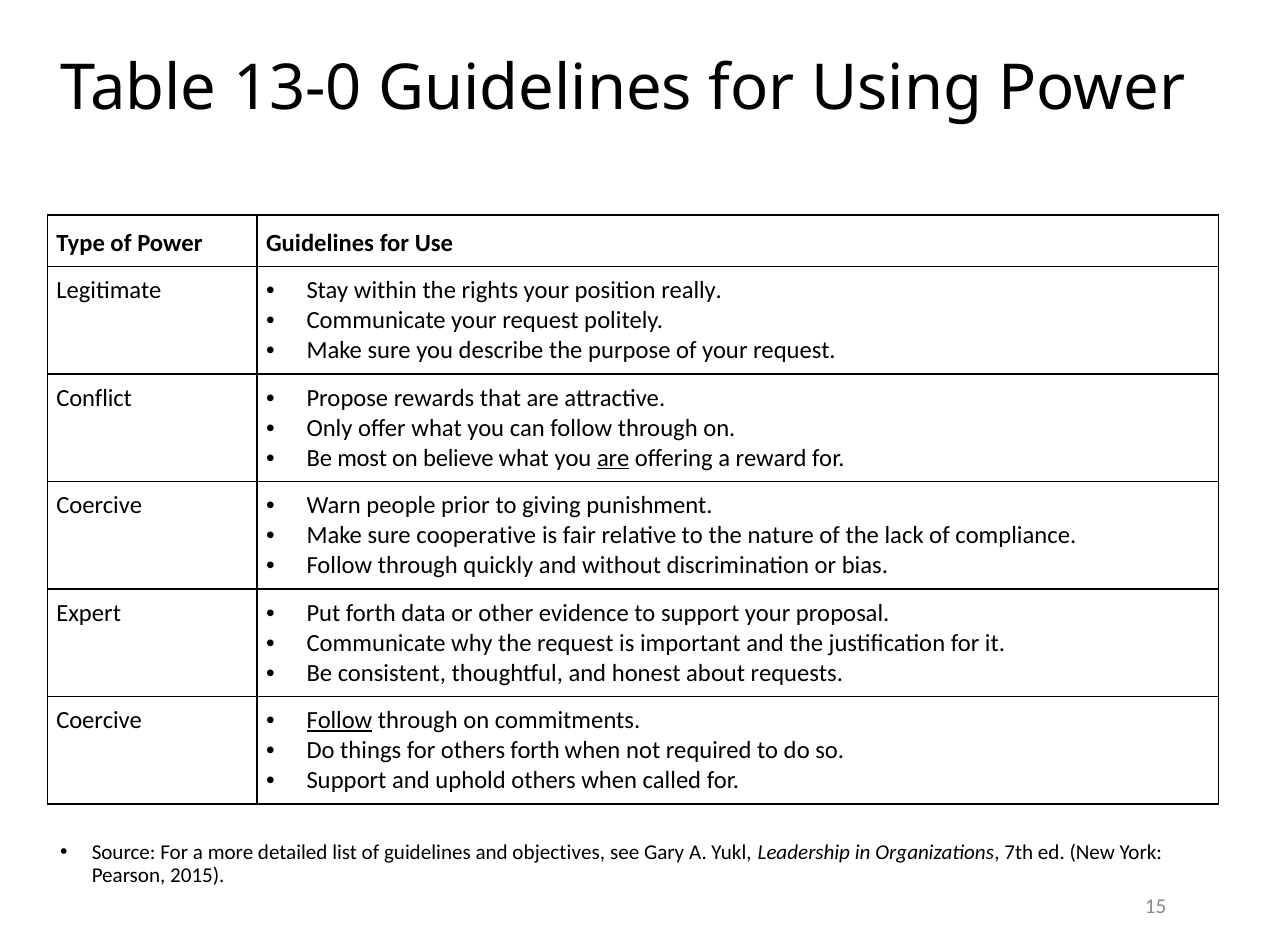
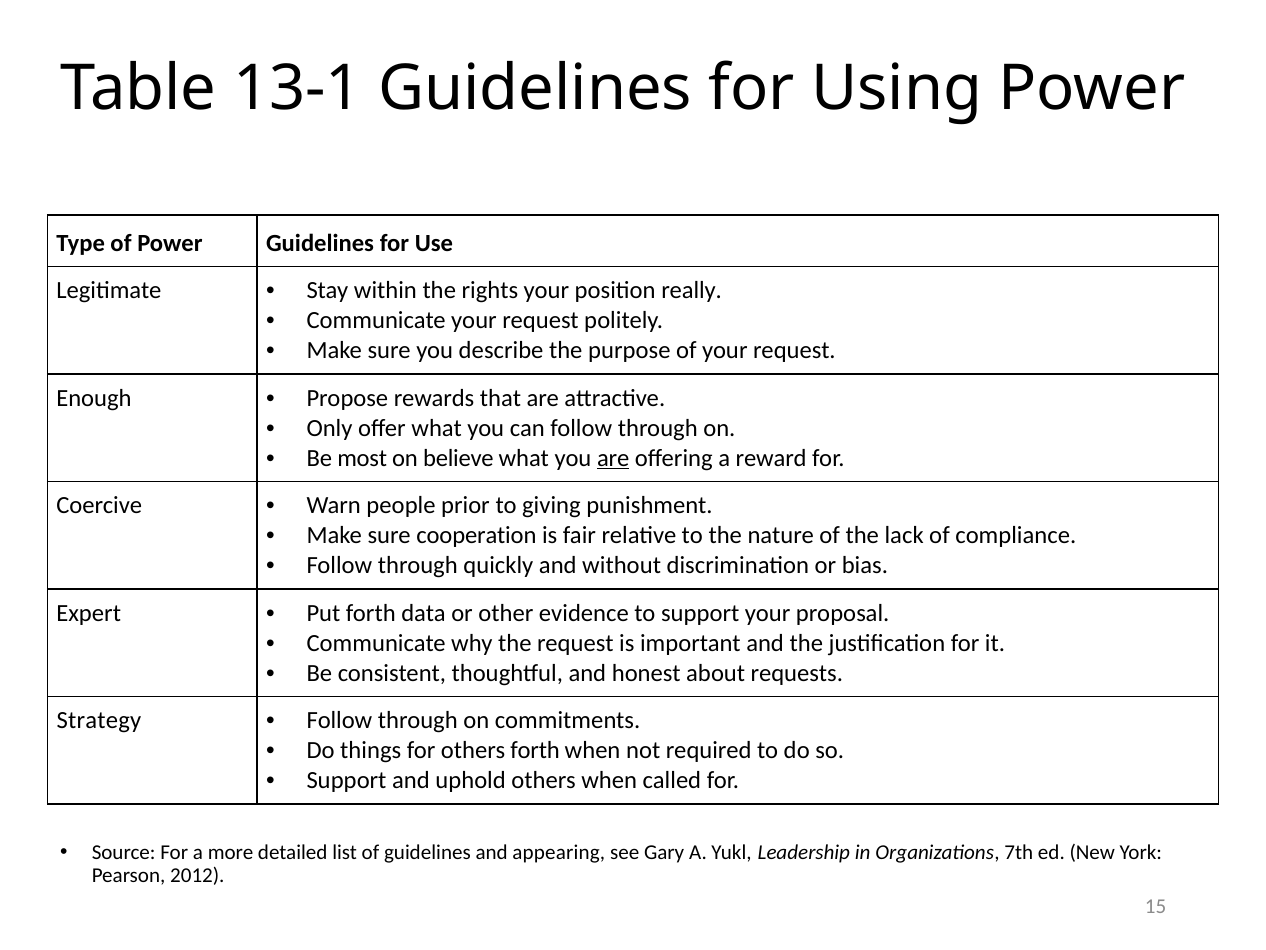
13-0: 13-0 -> 13-1 (298, 89)
Conflict: Conflict -> Enough (94, 398)
cooperative: cooperative -> cooperation (476, 535)
Coercive: Coercive -> Strategy (99, 720)
Follow underline: present -> none (339, 720)
objectives: objectives -> appearing (559, 852)
2015: 2015 -> 2012 (197, 875)
